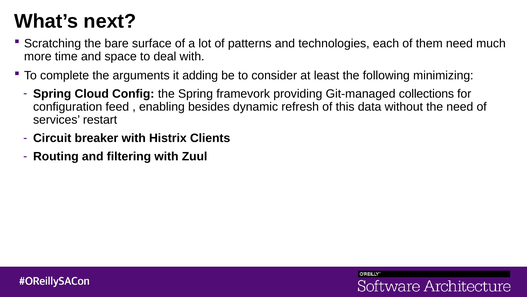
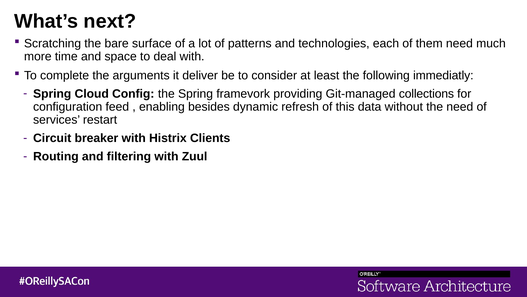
adding: adding -> deliver (200, 75)
minimizing: minimizing -> immediatly (443, 75)
